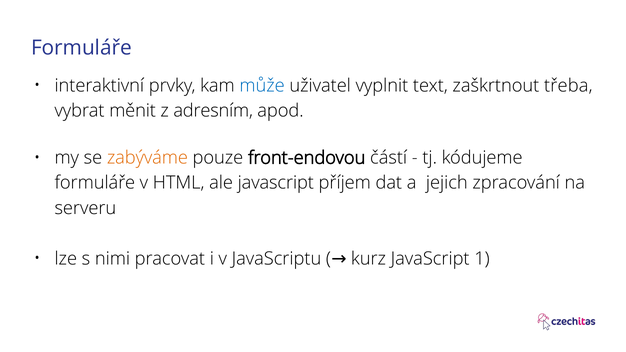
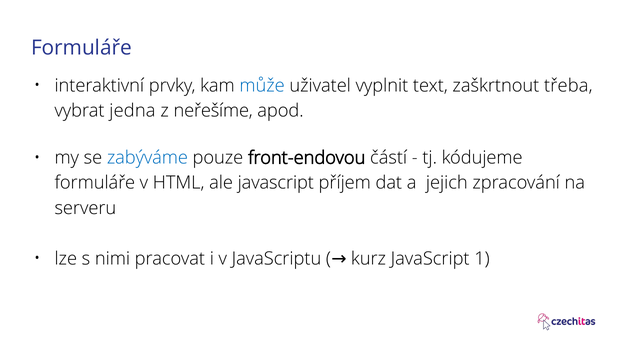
měnit: měnit -> jedna (132, 111)
adresním: adresním -> neřešíme (213, 111)
zabýváme colour: orange -> blue (147, 158)
